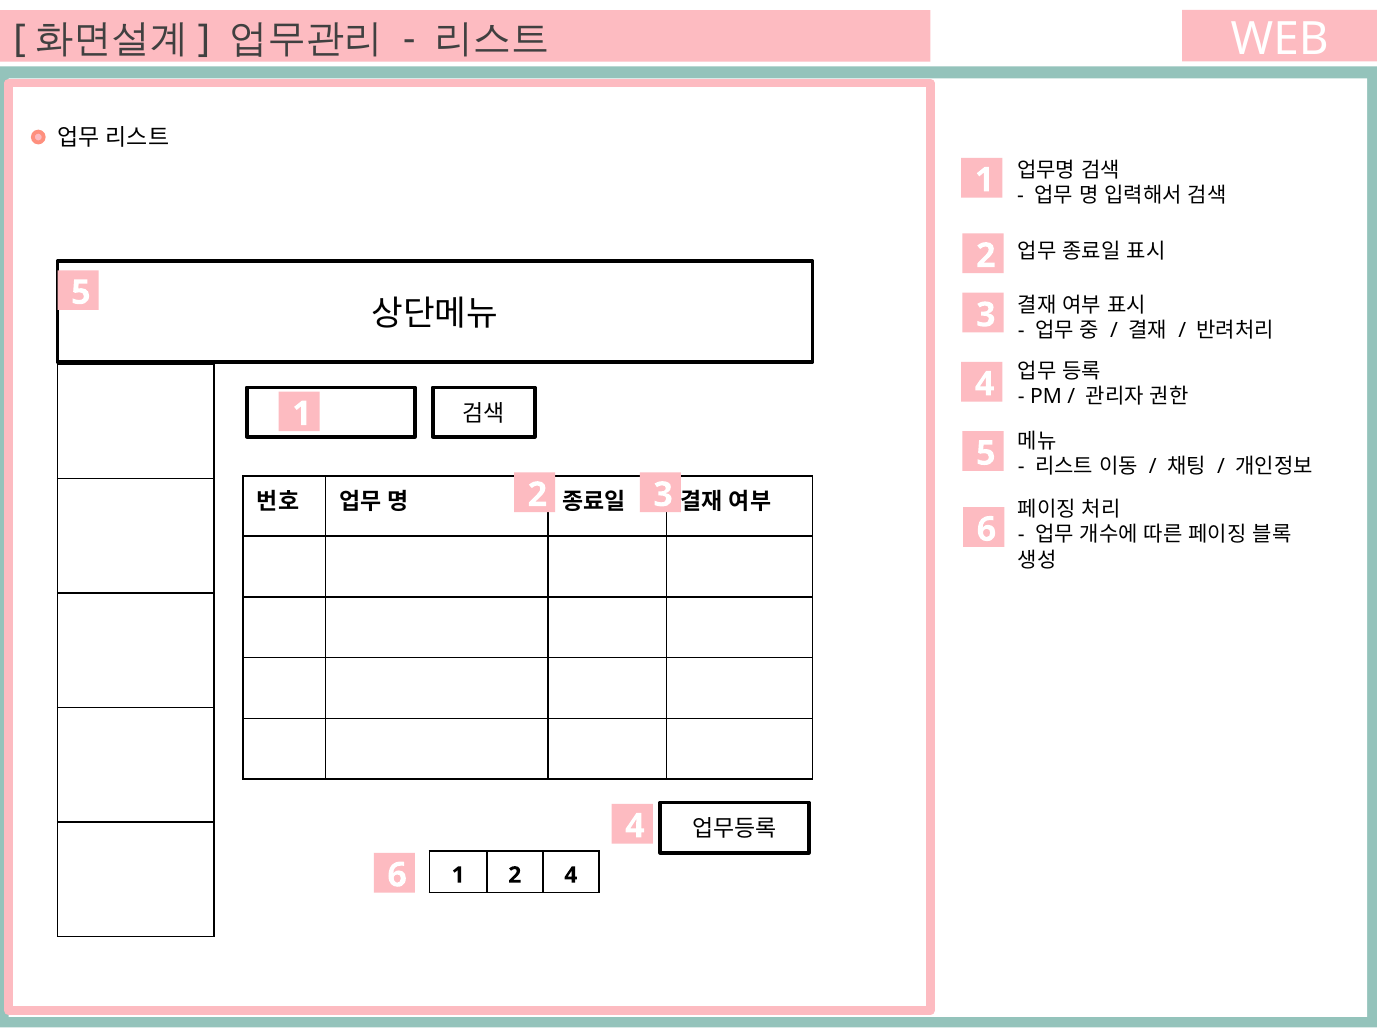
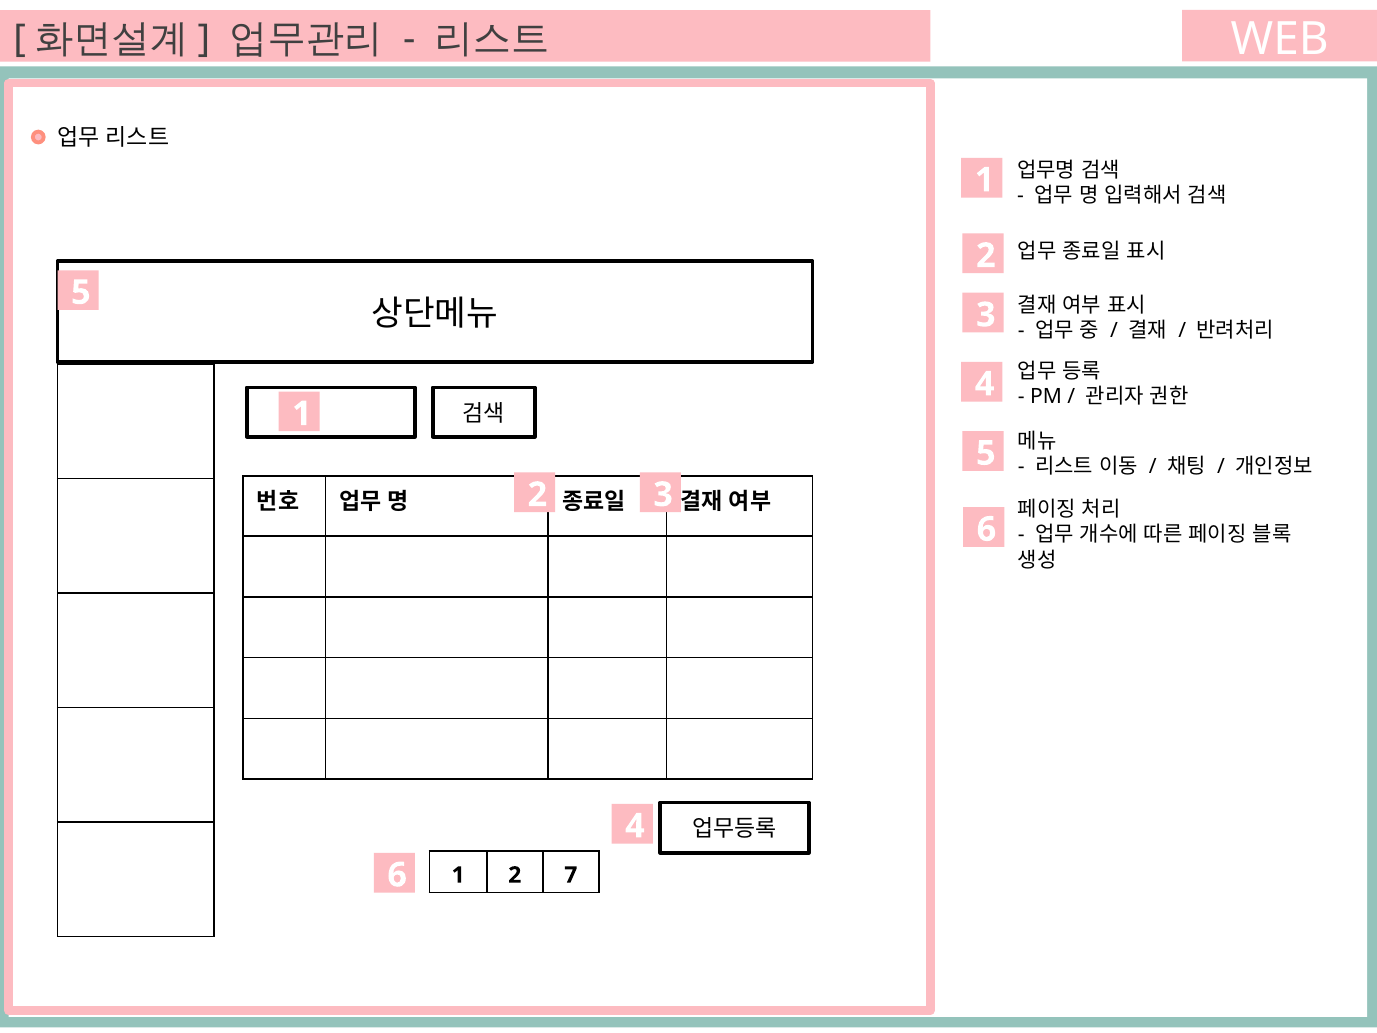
2 4: 4 -> 7 (571, 875)
